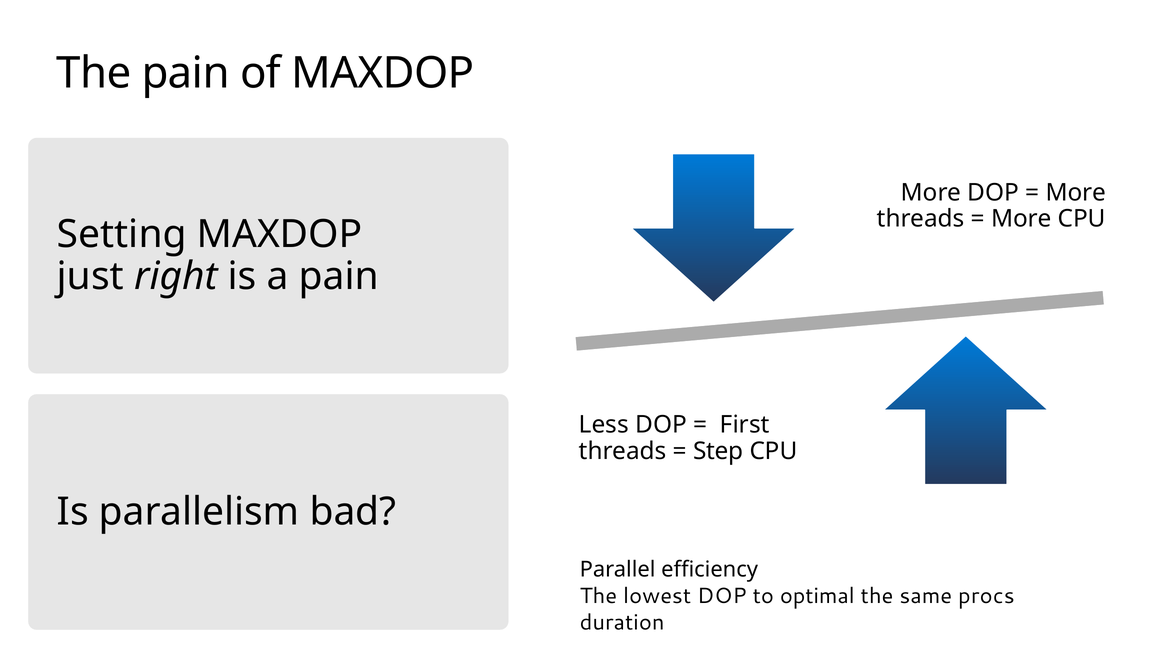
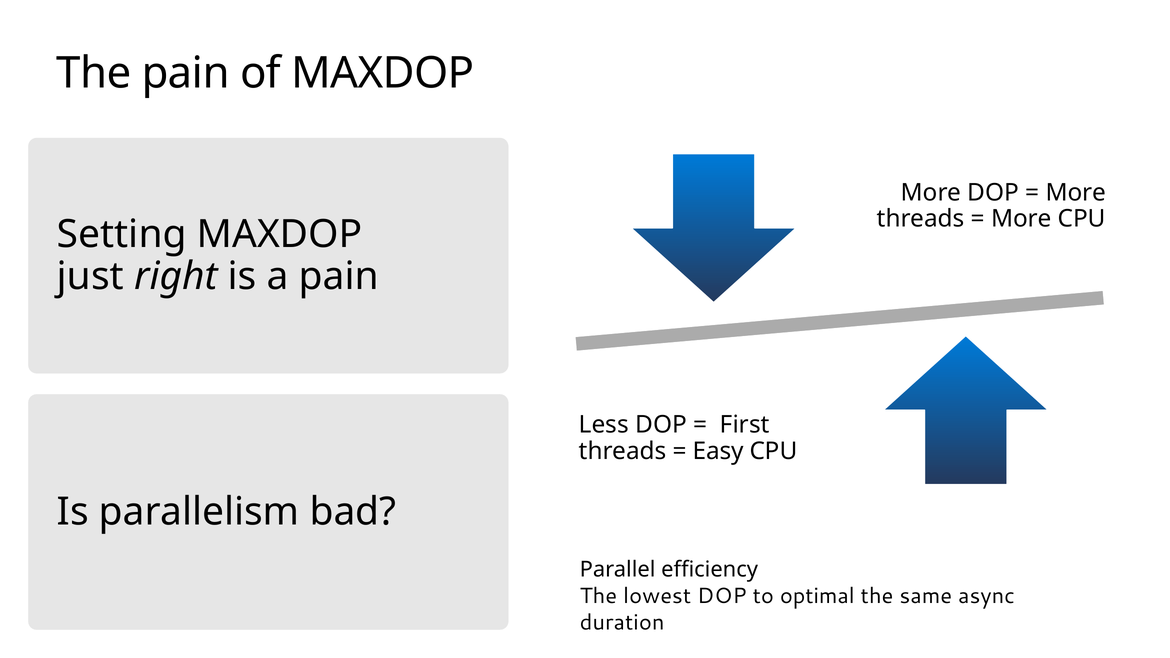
Step: Step -> Easy (718, 451)
procs: procs -> async (987, 596)
